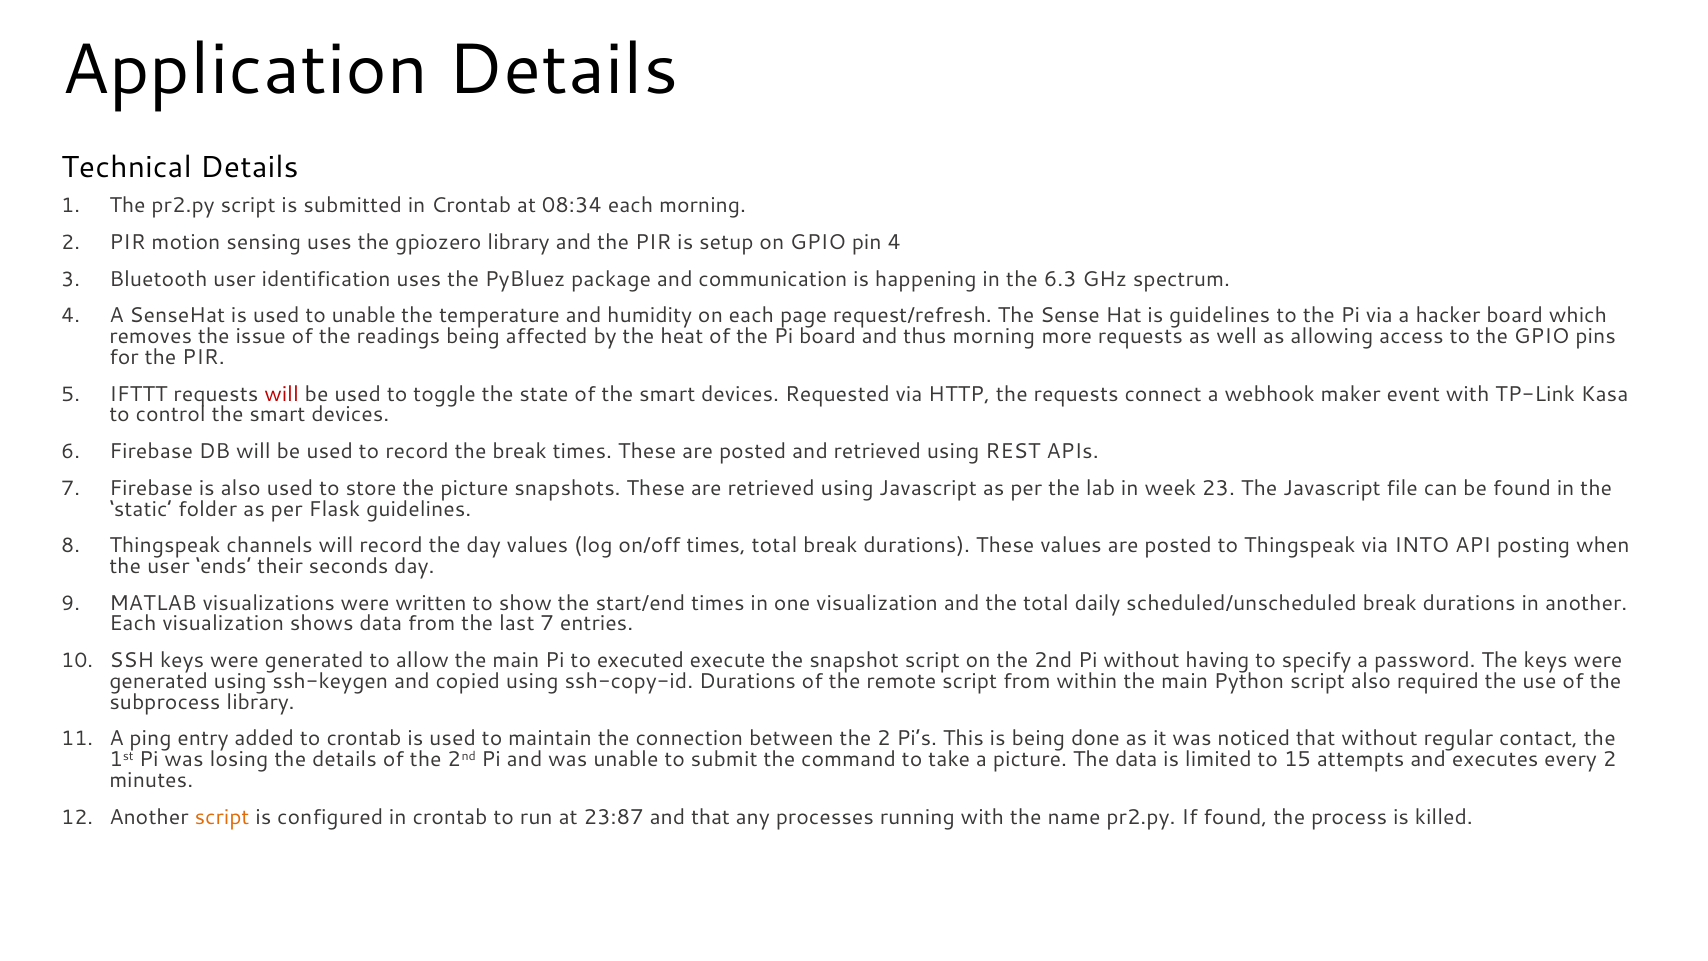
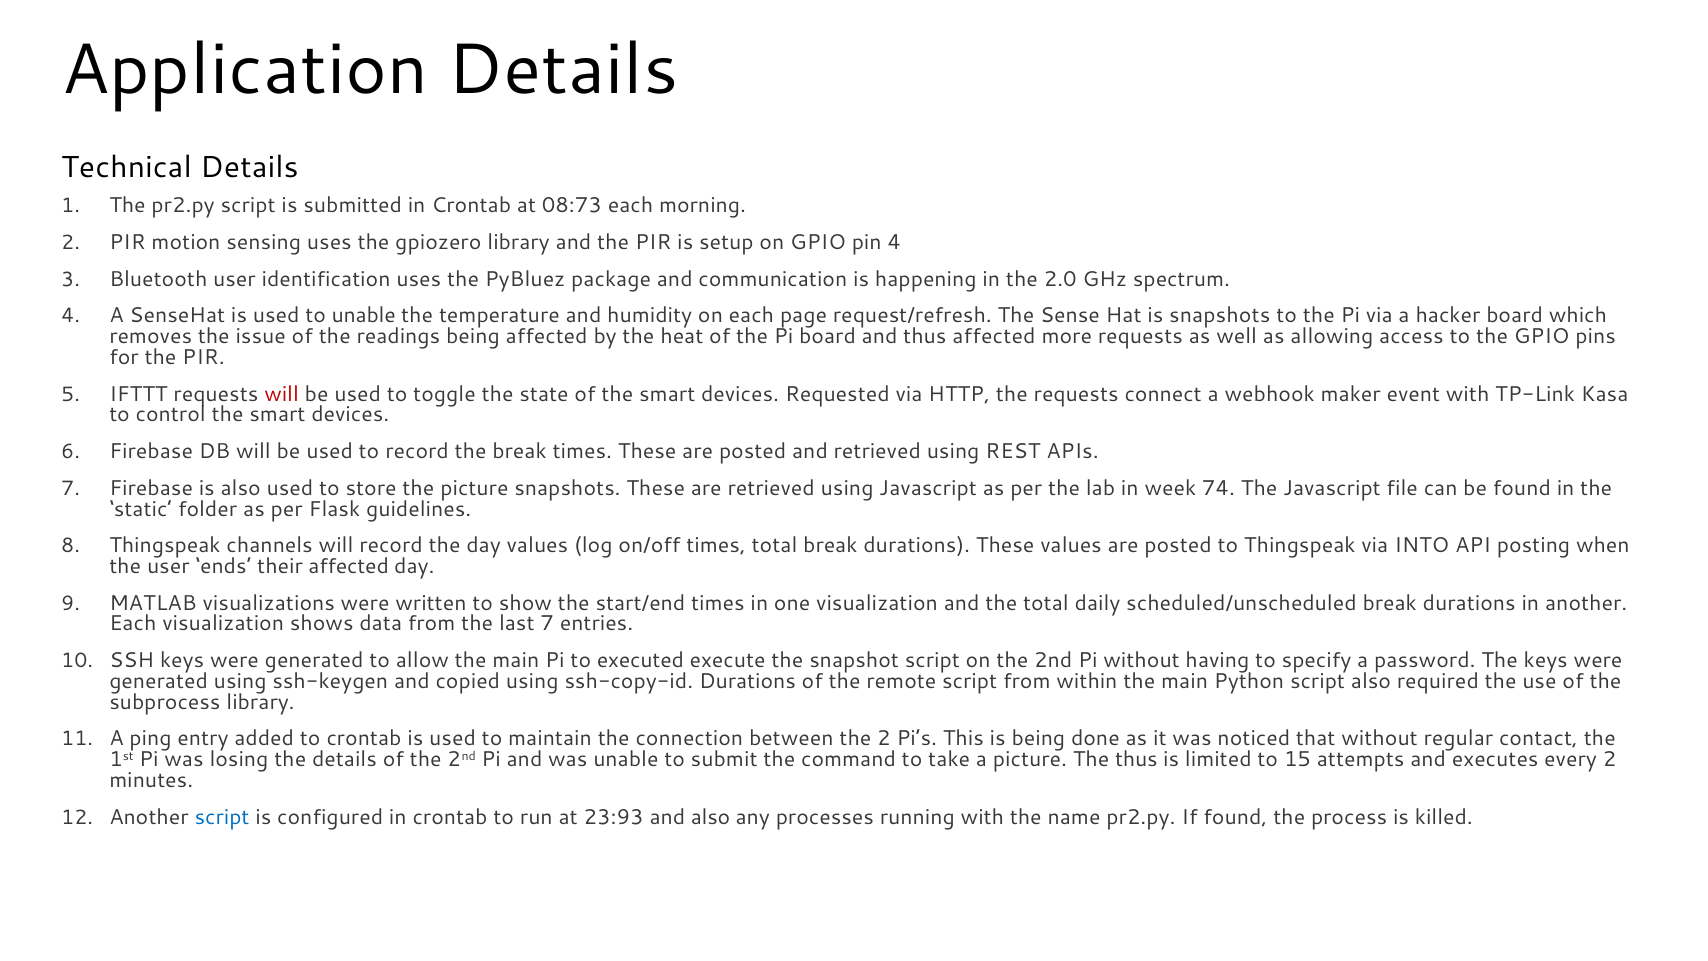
08:34: 08:34 -> 08:73 (572, 206)
6.3: 6.3 -> 2.0 (1060, 279)
is guidelines: guidelines -> snapshots (1220, 316)
thus morning: morning -> affected (994, 337)
23: 23 -> 74 (1218, 488)
their seconds: seconds -> affected (349, 566)
The data: data -> thus (1136, 759)
script colour: orange -> blue (222, 817)
23:87: 23:87 -> 23:93 (614, 817)
and that: that -> also (711, 817)
